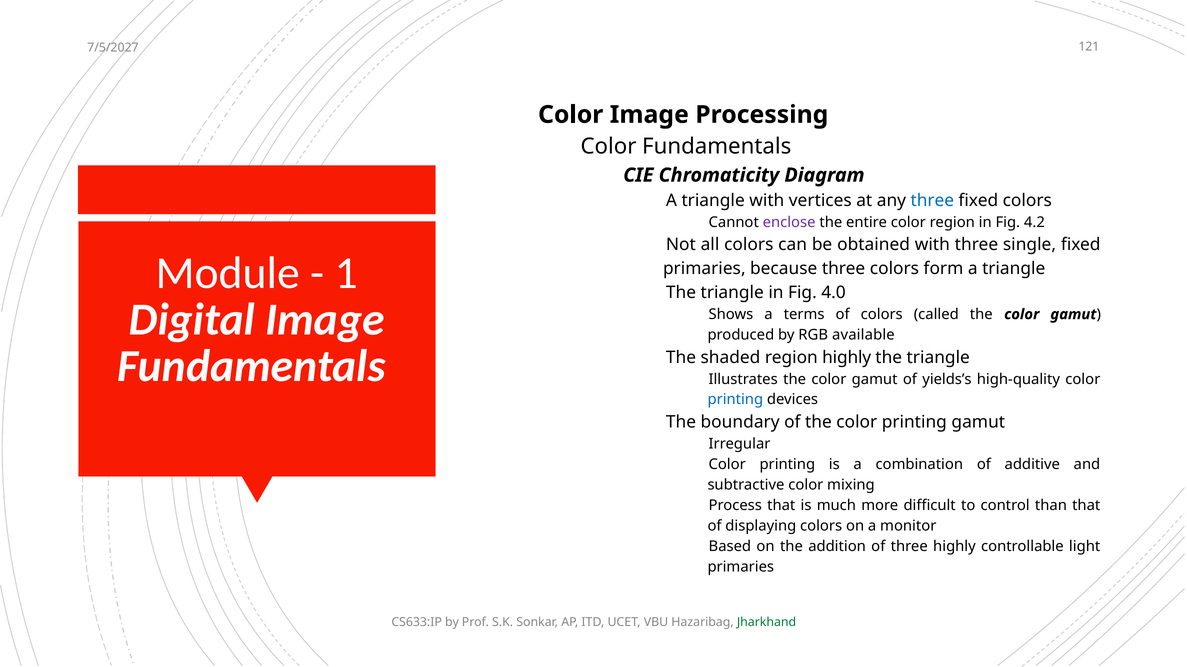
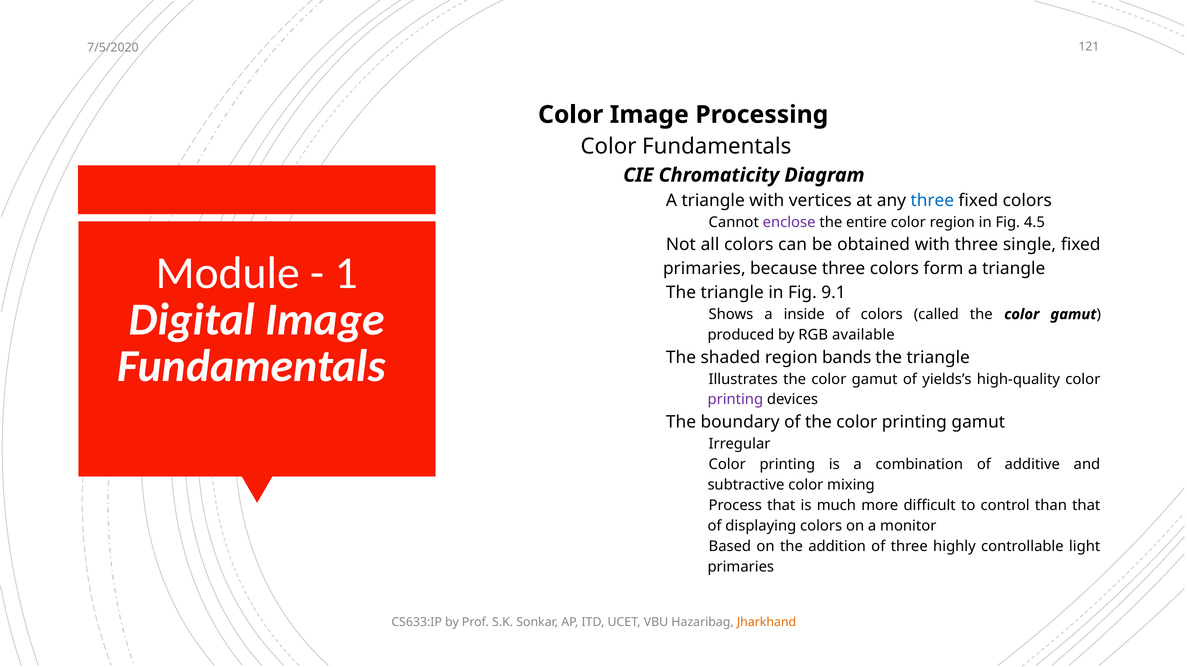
7/5/2027: 7/5/2027 -> 7/5/2020 (113, 48)
4.2: 4.2 -> 4.5 (1034, 222)
4.0: 4.0 -> 9.1 (834, 293)
terms: terms -> inside (804, 315)
region highly: highly -> bands (847, 358)
printing colour: blue -> purple (735, 400)
Jharkhand colour: green -> orange (767, 623)
